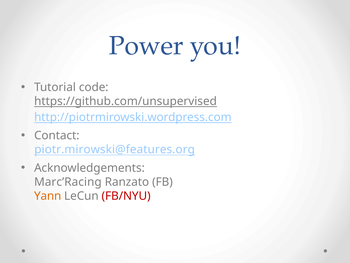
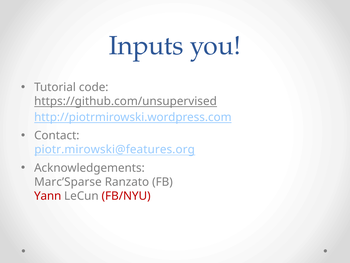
Power: Power -> Inputs (146, 46)
Marc’Racing: Marc’Racing -> Marc’Sparse (68, 182)
Yann colour: orange -> red (48, 196)
